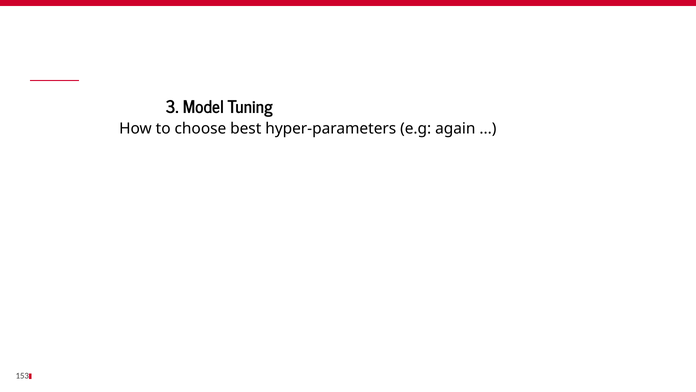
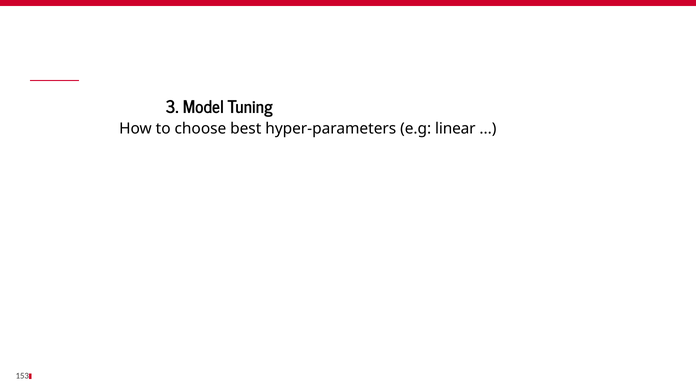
again: again -> linear (455, 129)
